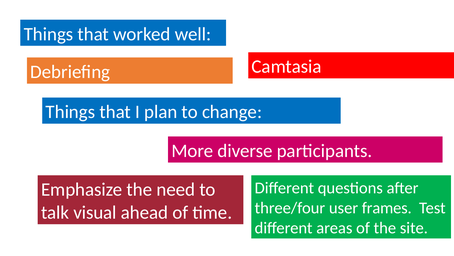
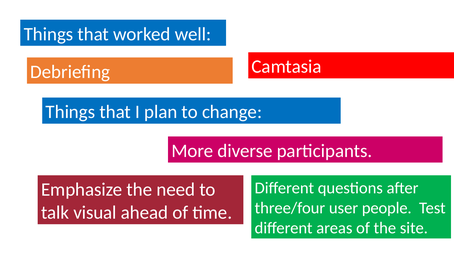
frames: frames -> people (387, 208)
